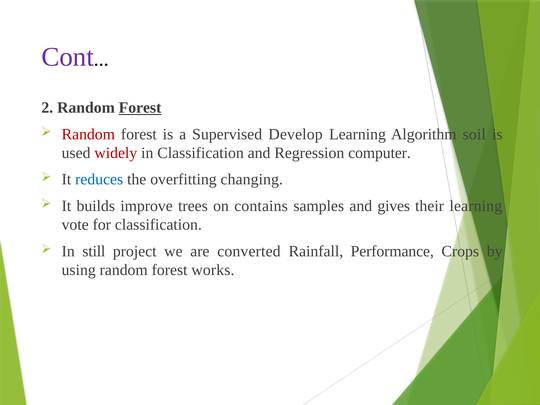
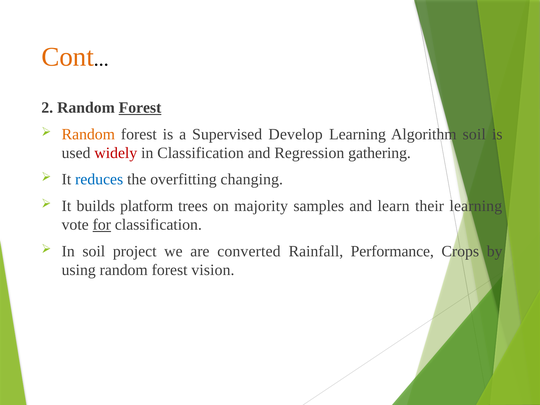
Cont colour: purple -> orange (68, 57)
Random colour: red -> orange (88, 134)
computer: computer -> gathering (380, 153)
improve: improve -> platform (147, 206)
contains: contains -> majority (261, 206)
gives: gives -> learn (394, 206)
for underline: none -> present (102, 225)
In still: still -> soil (94, 251)
works: works -> vision (213, 270)
